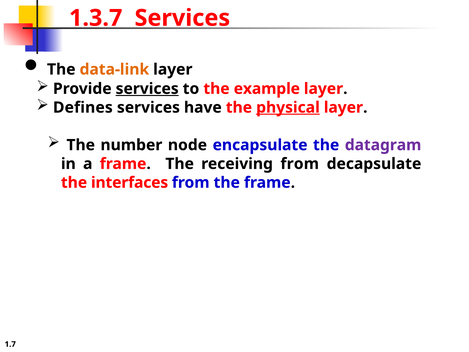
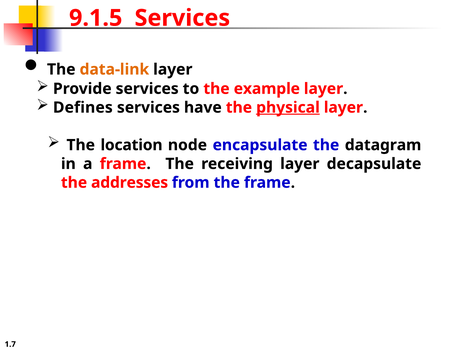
1.3.7: 1.3.7 -> 9.1.5 (96, 18)
services underline: present -> none (147, 89)
number: number -> location (131, 145)
datagram colour: purple -> black (383, 145)
receiving from: from -> layer (300, 164)
interfaces: interfaces -> addresses (130, 182)
